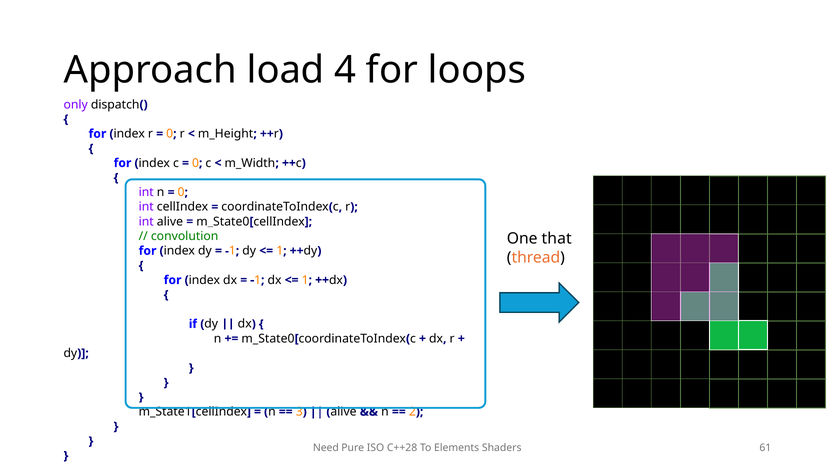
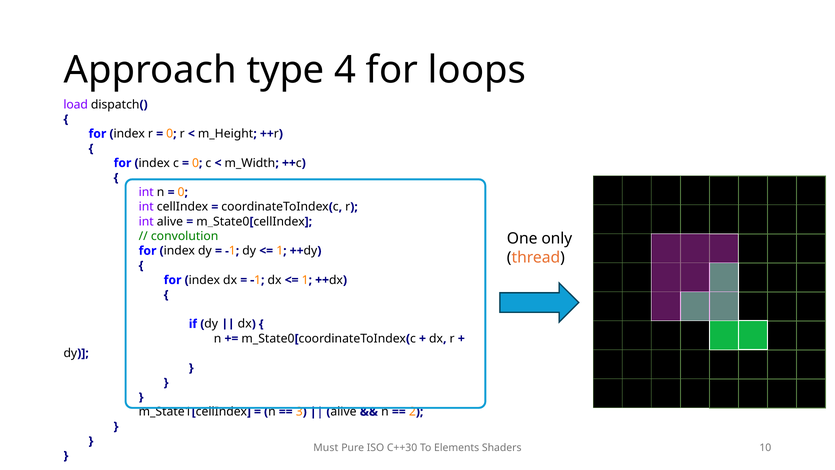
load: load -> type (286, 70)
only: only -> load (76, 104)
that: that -> only (557, 238)
Need: Need -> Must (326, 448)
C++28: C++28 -> C++30 (402, 448)
61: 61 -> 10 (765, 448)
